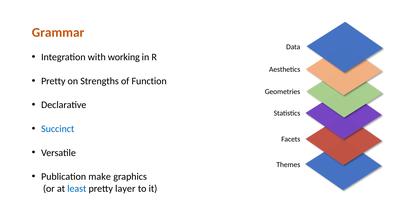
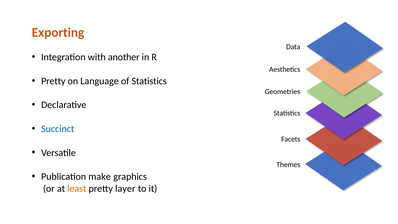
Grammar: Grammar -> Exporting (58, 32)
working: working -> another (124, 57)
Strengths: Strengths -> Language (100, 81)
of Function: Function -> Statistics (149, 81)
least colour: blue -> orange (77, 188)
